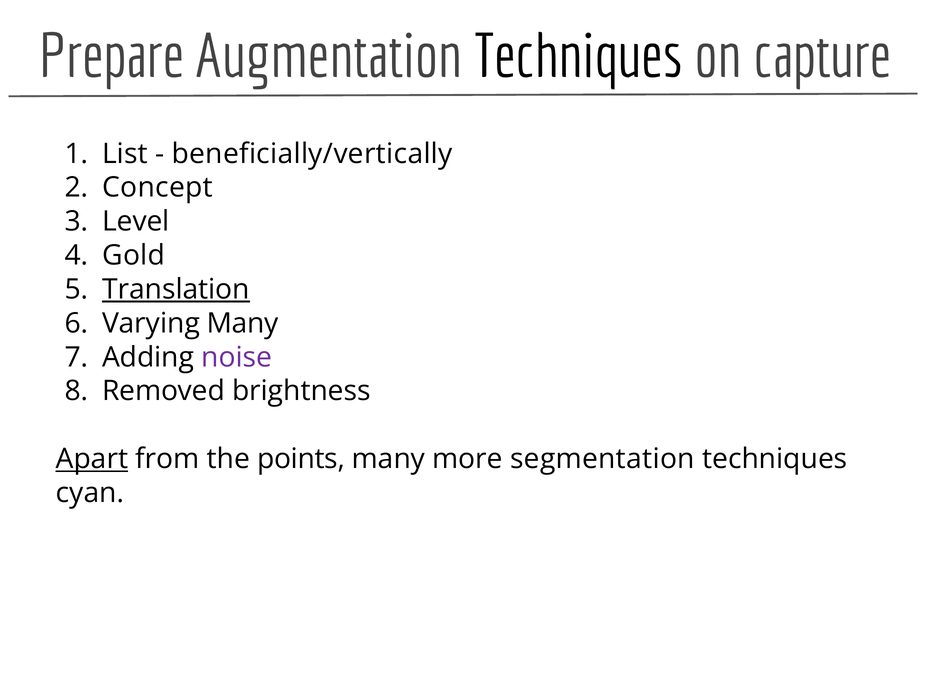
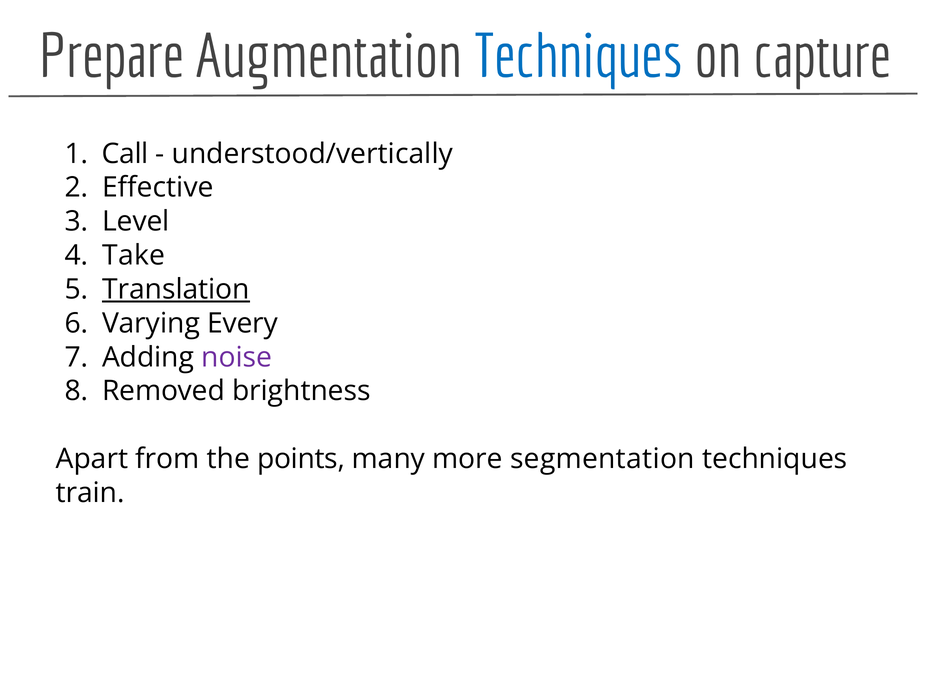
Techniques colour: black -> blue (579, 57)
List: List -> Call (125, 154)
beneficially/vertically: beneficially/vertically -> understood/vertically (312, 154)
Concept: Concept -> Effective (158, 188)
Gold: Gold -> Take (134, 256)
Varying Many: Many -> Every (242, 324)
Apart underline: present -> none (92, 459)
cyan: cyan -> train (90, 493)
